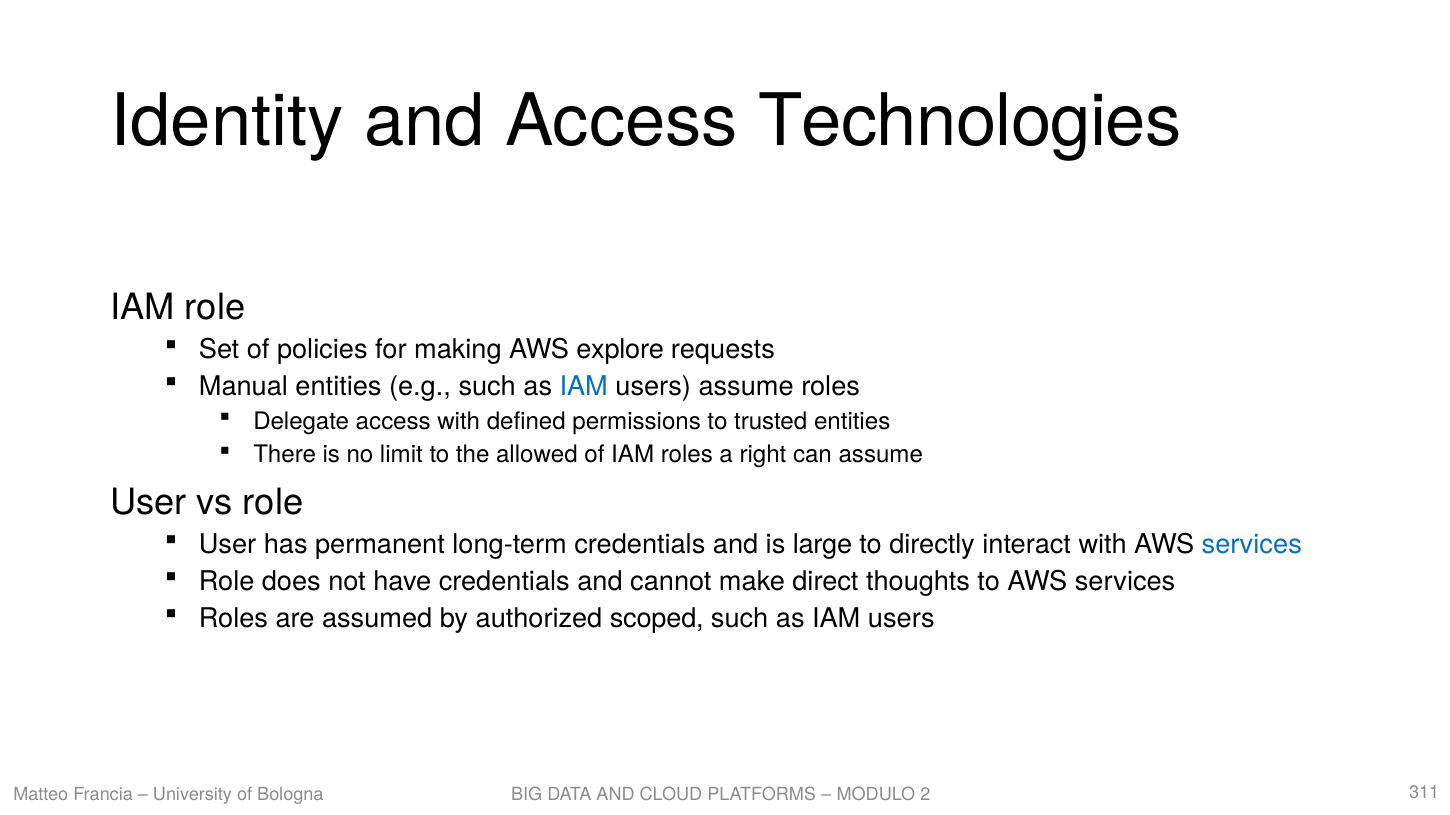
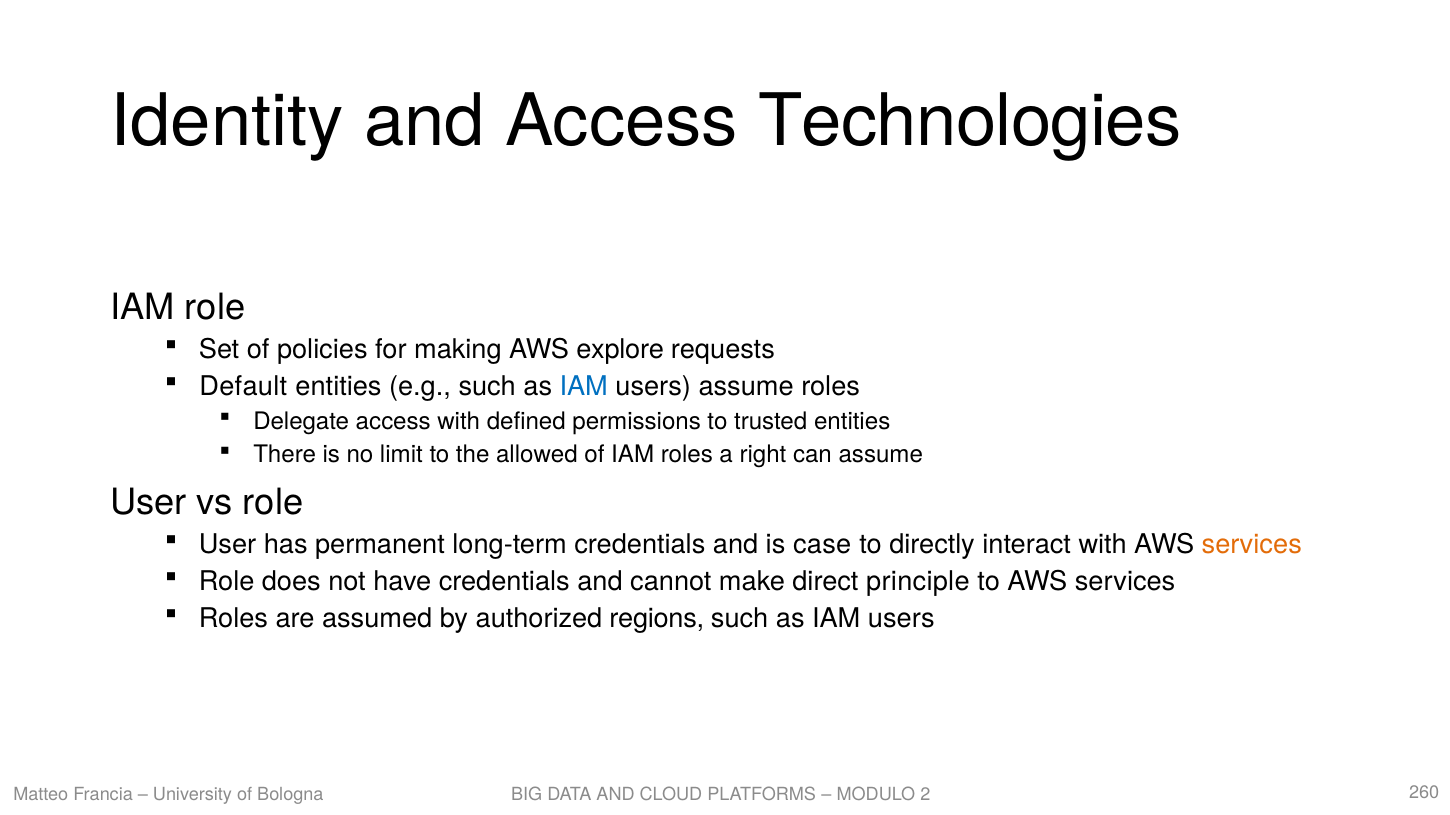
Manual: Manual -> Default (243, 387)
large: large -> case (822, 545)
services colour: blue -> orange (1252, 545)
thoughts: thoughts -> principle (918, 582)
scoped: scoped -> regions (657, 619)
311: 311 -> 260 (1424, 793)
